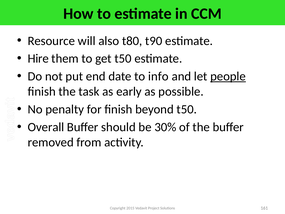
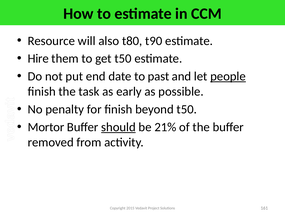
info: info -> past (159, 76)
Overall: Overall -> Mortor (46, 127)
should underline: none -> present (118, 127)
30%: 30% -> 21% (165, 127)
